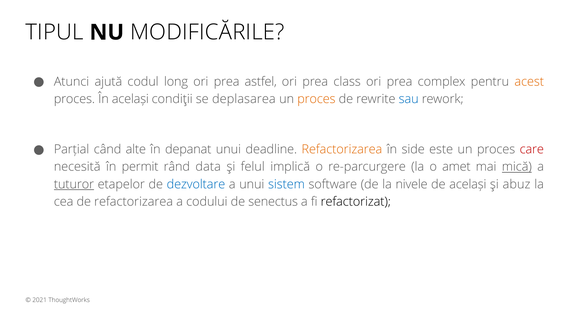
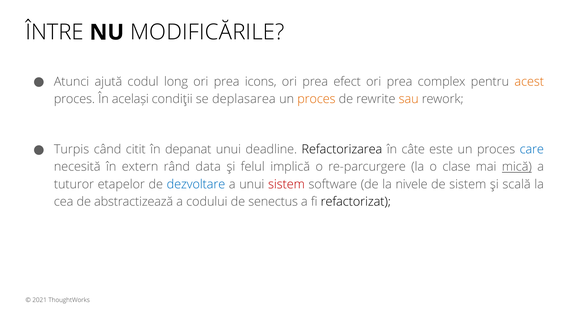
TIPUL: TIPUL -> ÎNTRE (55, 32)
astfel: astfel -> icons (261, 82)
class: class -> efect (347, 82)
sau colour: blue -> orange (409, 99)
Parțial: Parțial -> Turpis (71, 149)
alte: alte -> citit (136, 149)
Refactorizarea colour: orange -> black (342, 149)
side: side -> câte (413, 149)
care colour: red -> blue (532, 149)
permit: permit -> extern (140, 167)
amet: amet -> clase (456, 167)
tuturor underline: present -> none (74, 184)
sistem colour: blue -> red (286, 184)
de același: același -> sistem (468, 184)
abuz: abuz -> scală (517, 184)
de refactorizarea: refactorizarea -> abstractizează (134, 202)
